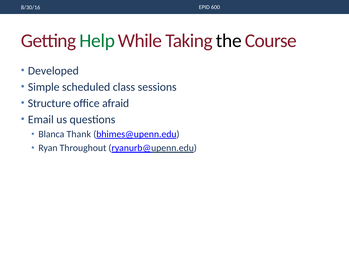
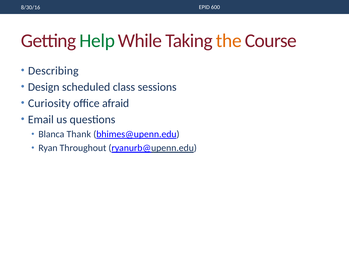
the colour: black -> orange (229, 41)
Developed: Developed -> Describing (53, 71)
Simple: Simple -> Design (44, 87)
Structure: Structure -> Curiosity (49, 103)
